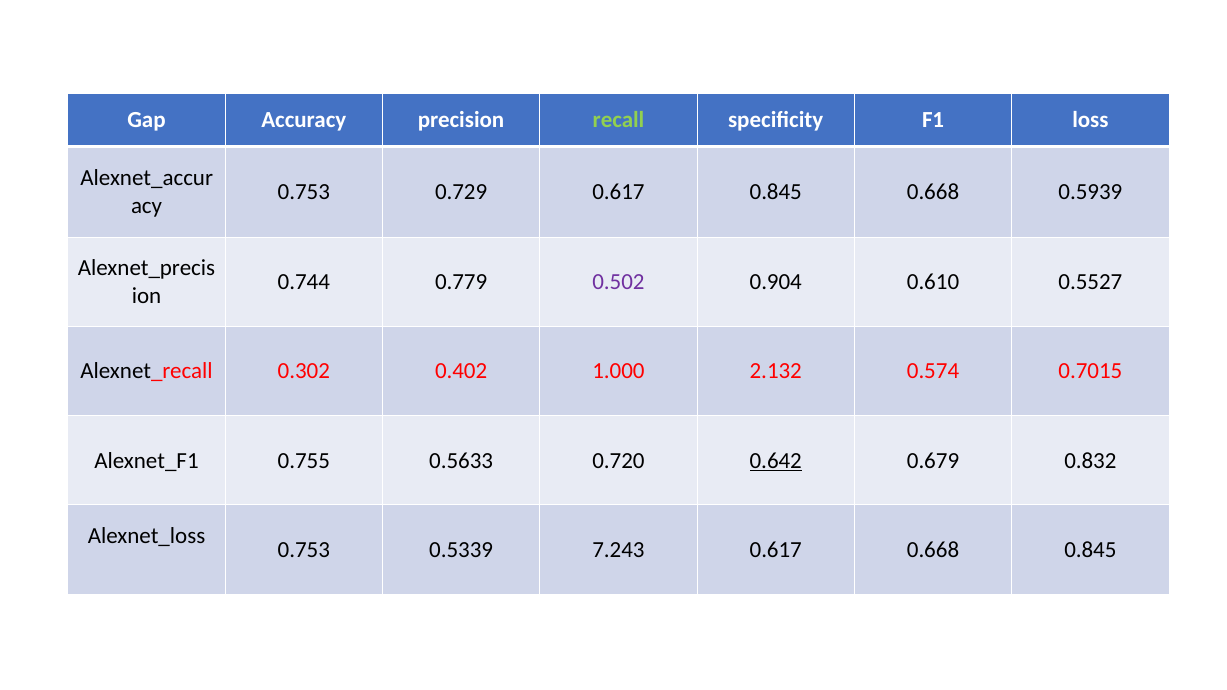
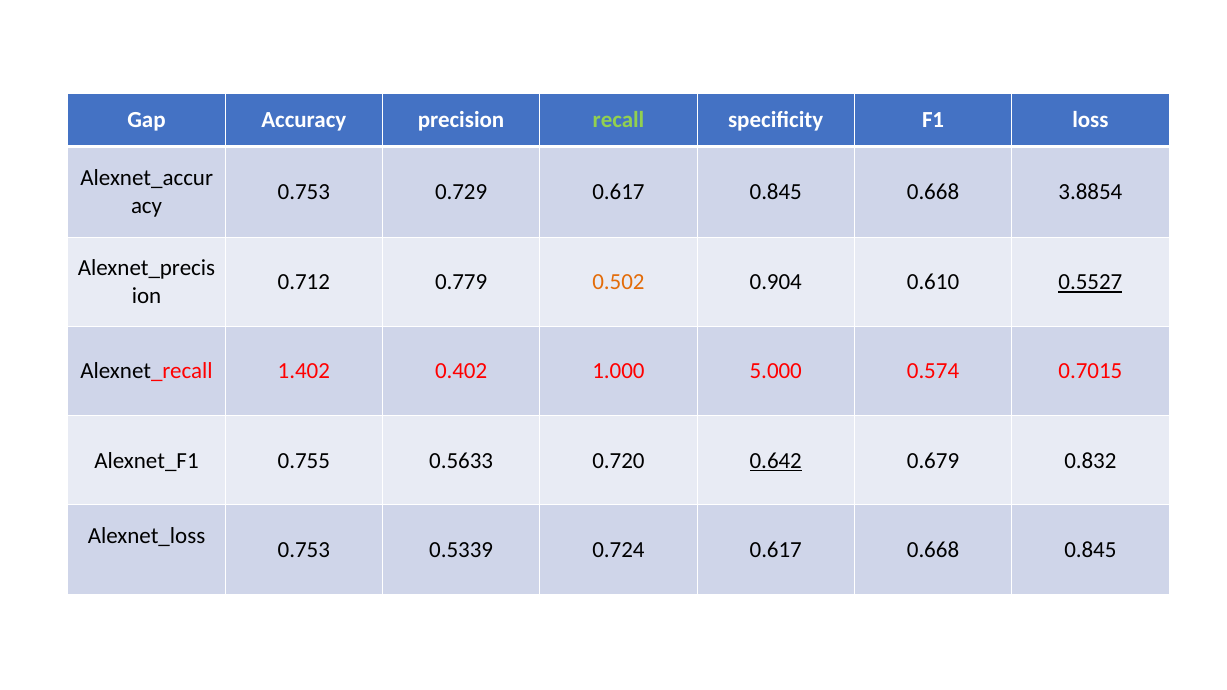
0.5939: 0.5939 -> 3.8854 (1090, 192)
0.744: 0.744 -> 0.712 (304, 282)
0.502 colour: purple -> orange (618, 282)
0.5527 underline: none -> present (1090, 282)
0.302: 0.302 -> 1.402 (304, 371)
2.132: 2.132 -> 5.000 (776, 371)
7.243: 7.243 -> 0.724 (618, 550)
